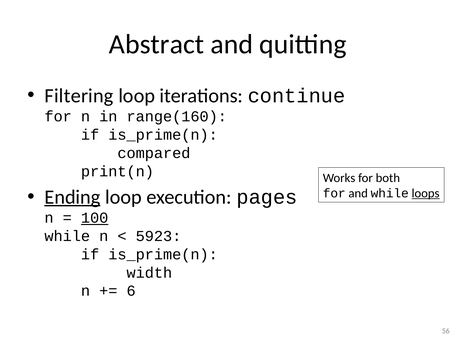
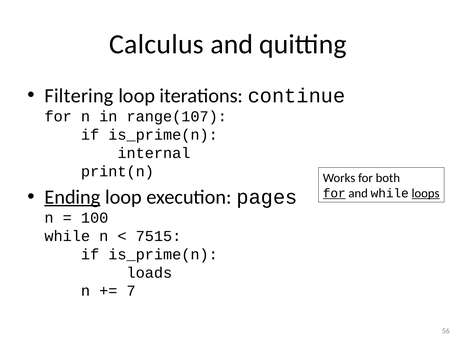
Abstract: Abstract -> Calculus (156, 44)
range(160: range(160 -> range(107 (177, 117)
compared: compared -> internal (154, 153)
for underline: none -> present (334, 193)
100 underline: present -> none (95, 218)
5923: 5923 -> 7515 (159, 236)
width: width -> loads (149, 273)
6: 6 -> 7 (131, 291)
